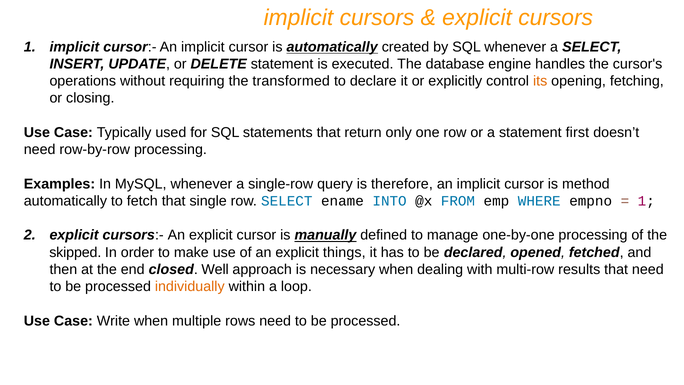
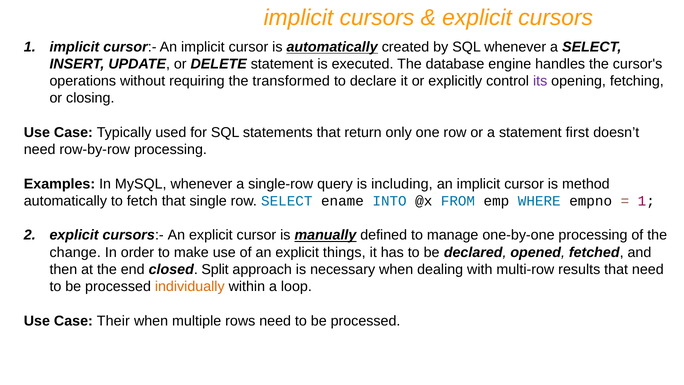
its colour: orange -> purple (540, 81)
therefore: therefore -> including (402, 184)
skipped: skipped -> change (75, 252)
Well: Well -> Split (215, 269)
Write: Write -> Their (113, 321)
